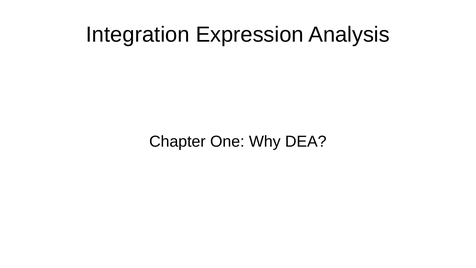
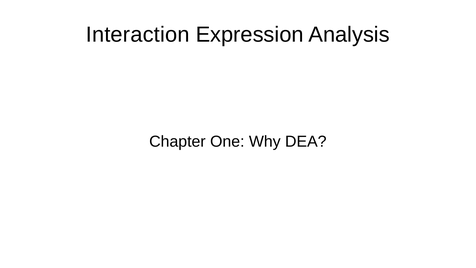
Integration: Integration -> Interaction (138, 35)
